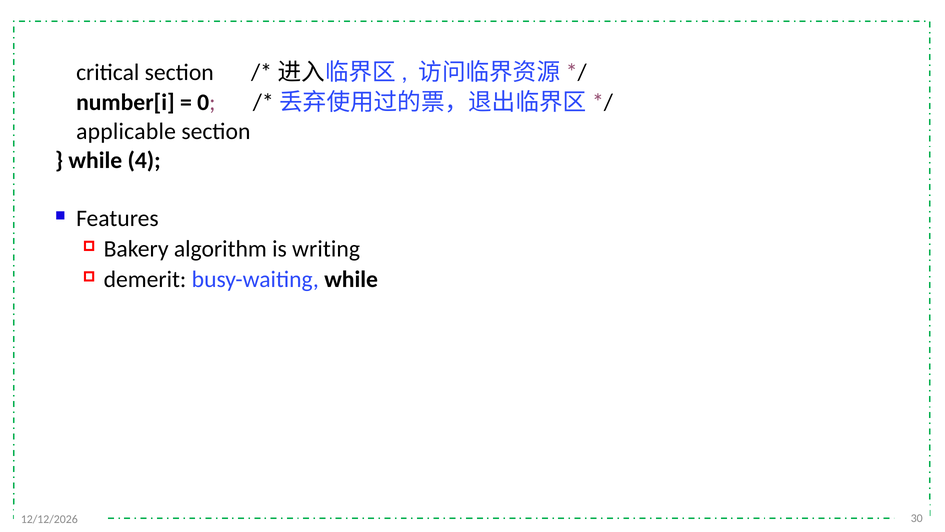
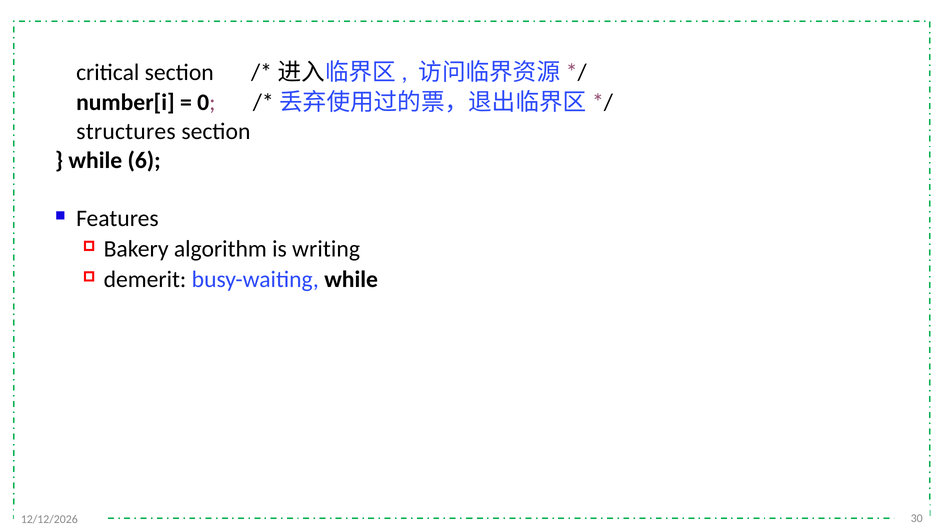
applicable: applicable -> structures (126, 131)
4: 4 -> 6 (144, 160)
